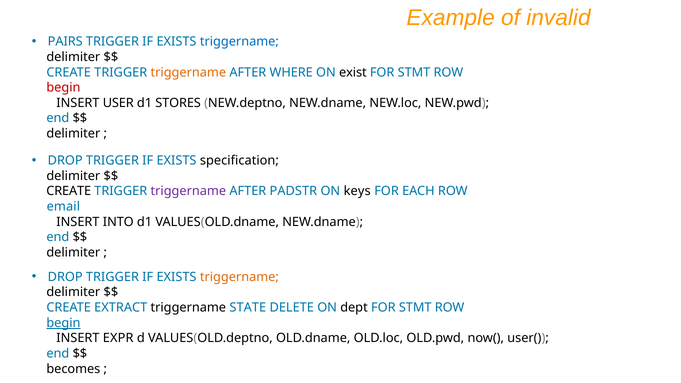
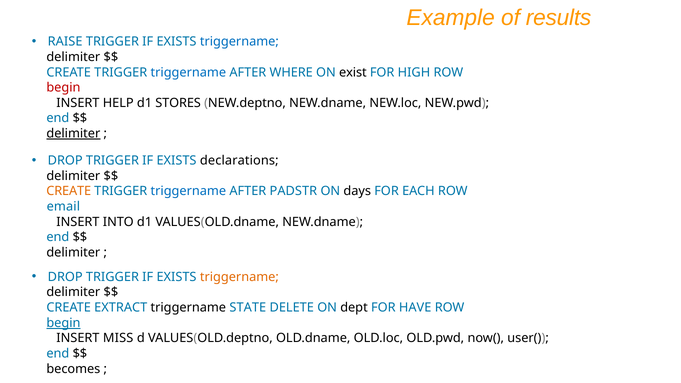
invalid: invalid -> results (559, 18)
PAIRS: PAIRS -> RAISE (65, 42)
triggername colour: orange -> blue (188, 72)
STMT: STMT -> HIGH (414, 72)
USER: USER -> HELP (118, 103)
delimiter underline: none -> present (73, 134)
specification: specification -> declarations (239, 161)
CREATE colour: black -> orange (69, 191)
triggername colour: purple -> blue (188, 191)
keys: keys -> days (357, 191)
dept FOR STMT: STMT -> HAVE (415, 308)
EXPR: EXPR -> MISS (118, 338)
